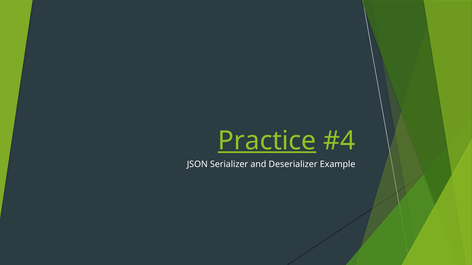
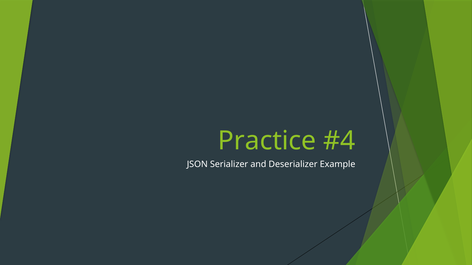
Practice underline: present -> none (267, 141)
